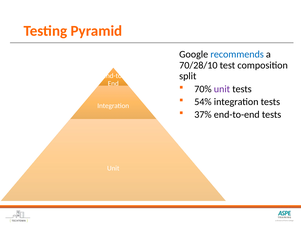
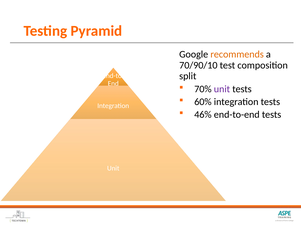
recommends colour: blue -> orange (237, 54)
70/28/10: 70/28/10 -> 70/90/10 (198, 65)
54%: 54% -> 60% (203, 102)
37%: 37% -> 46% (203, 115)
